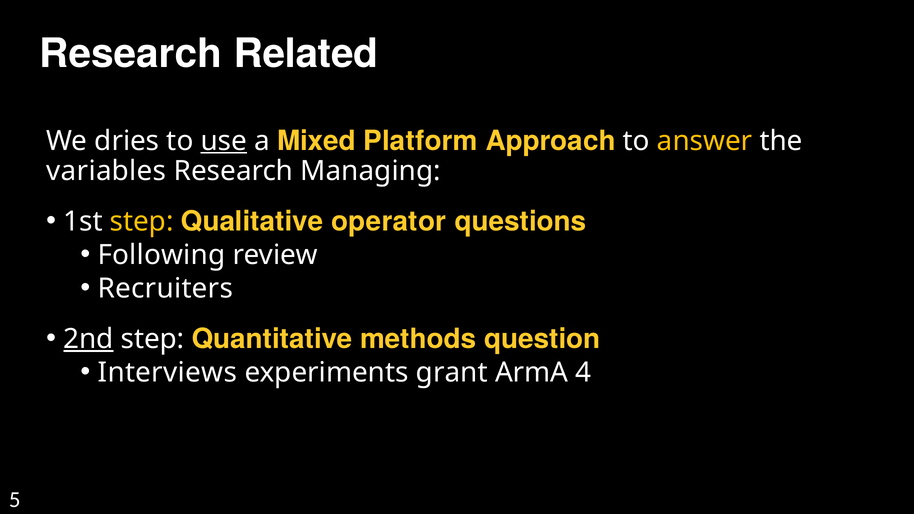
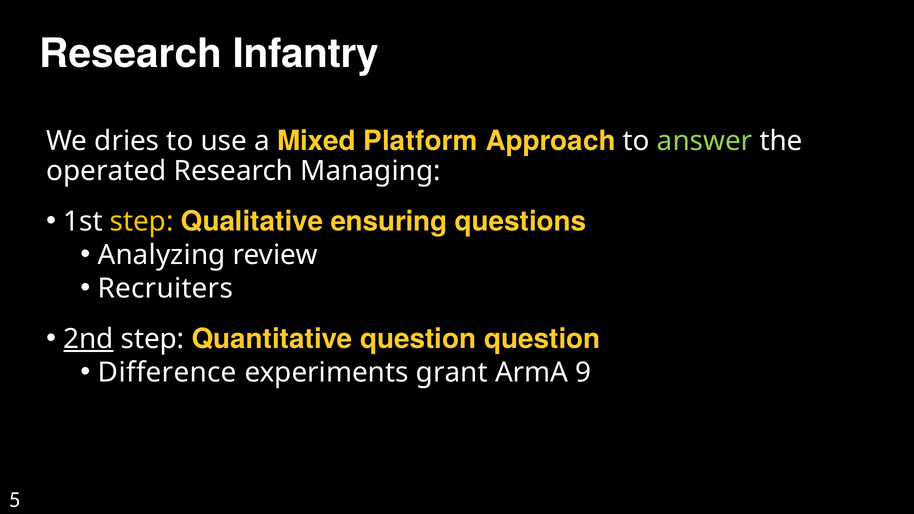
Related: Related -> Infantry (306, 54)
use underline: present -> none (224, 141)
answer colour: yellow -> light green (705, 141)
variables: variables -> operated (106, 171)
operator: operator -> ensuring (389, 222)
Following: Following -> Analyzing (162, 255)
Quantitative methods: methods -> question (418, 339)
Interviews: Interviews -> Difference (167, 373)
4: 4 -> 9 (583, 373)
